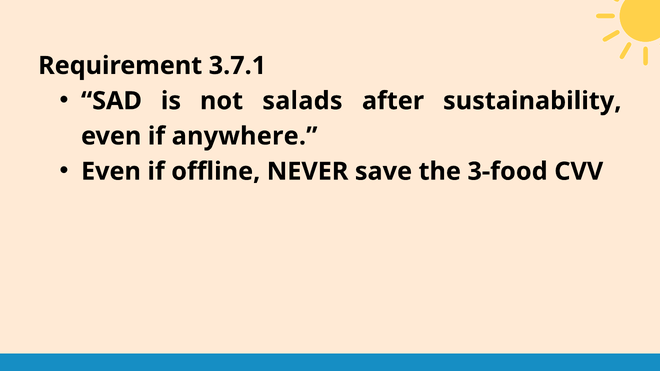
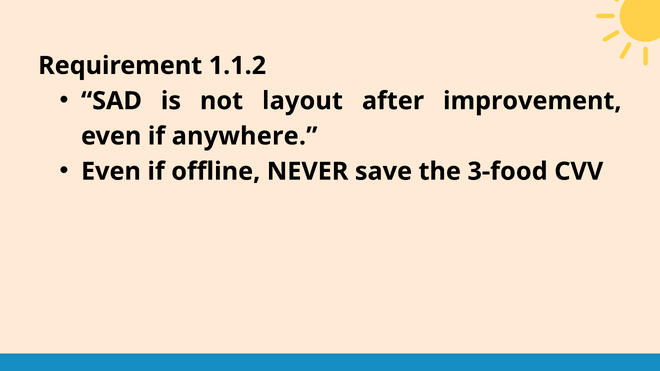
3.7.1: 3.7.1 -> 1.1.2 (237, 66)
salads: salads -> layout (302, 101)
sustainability: sustainability -> improvement (532, 101)
